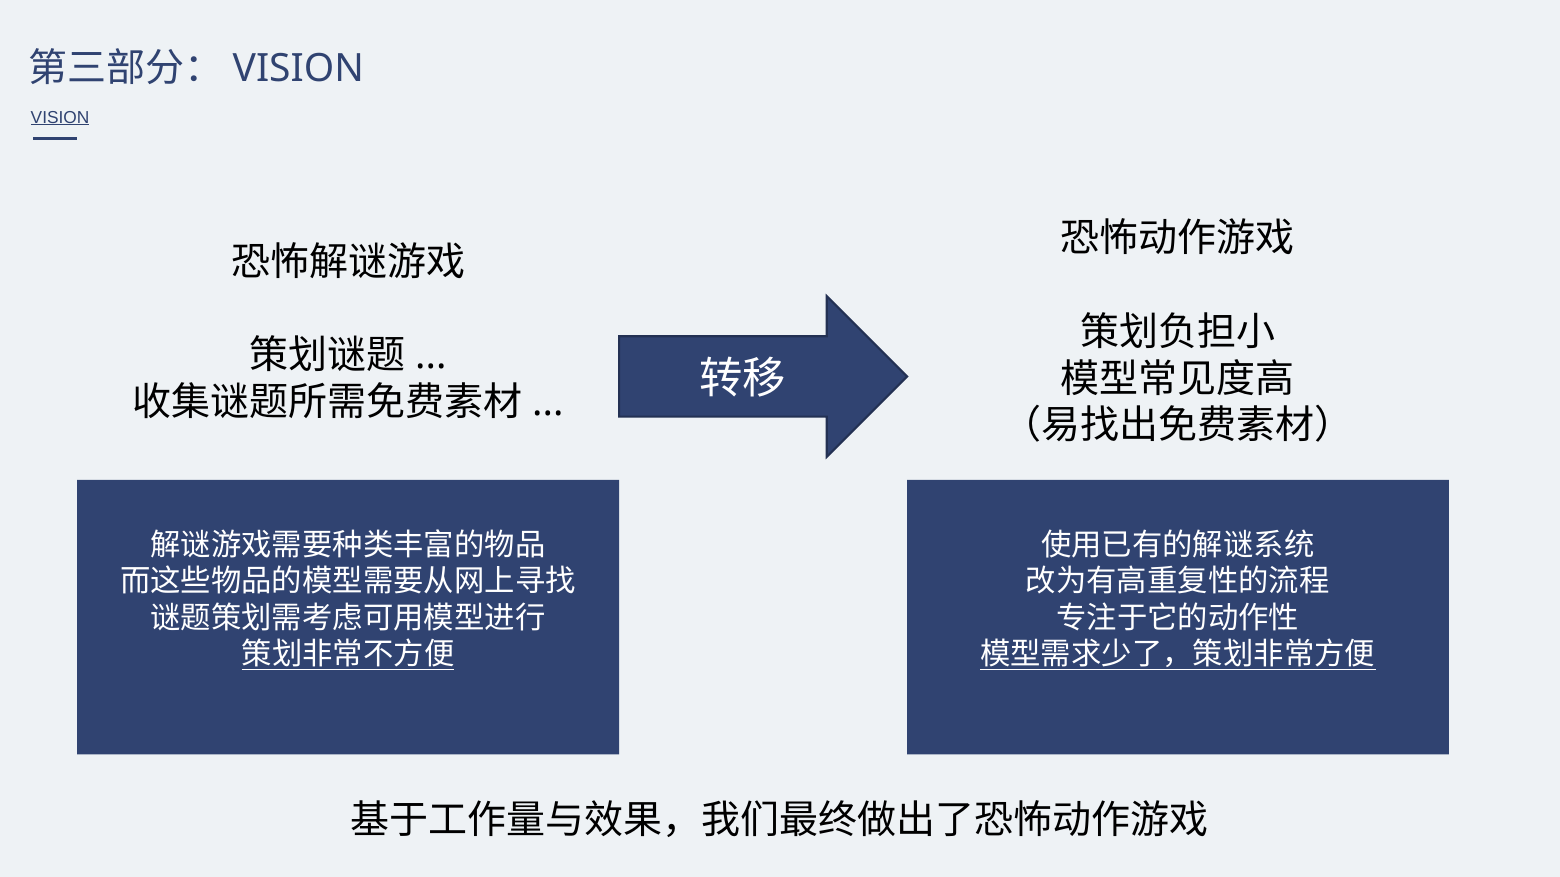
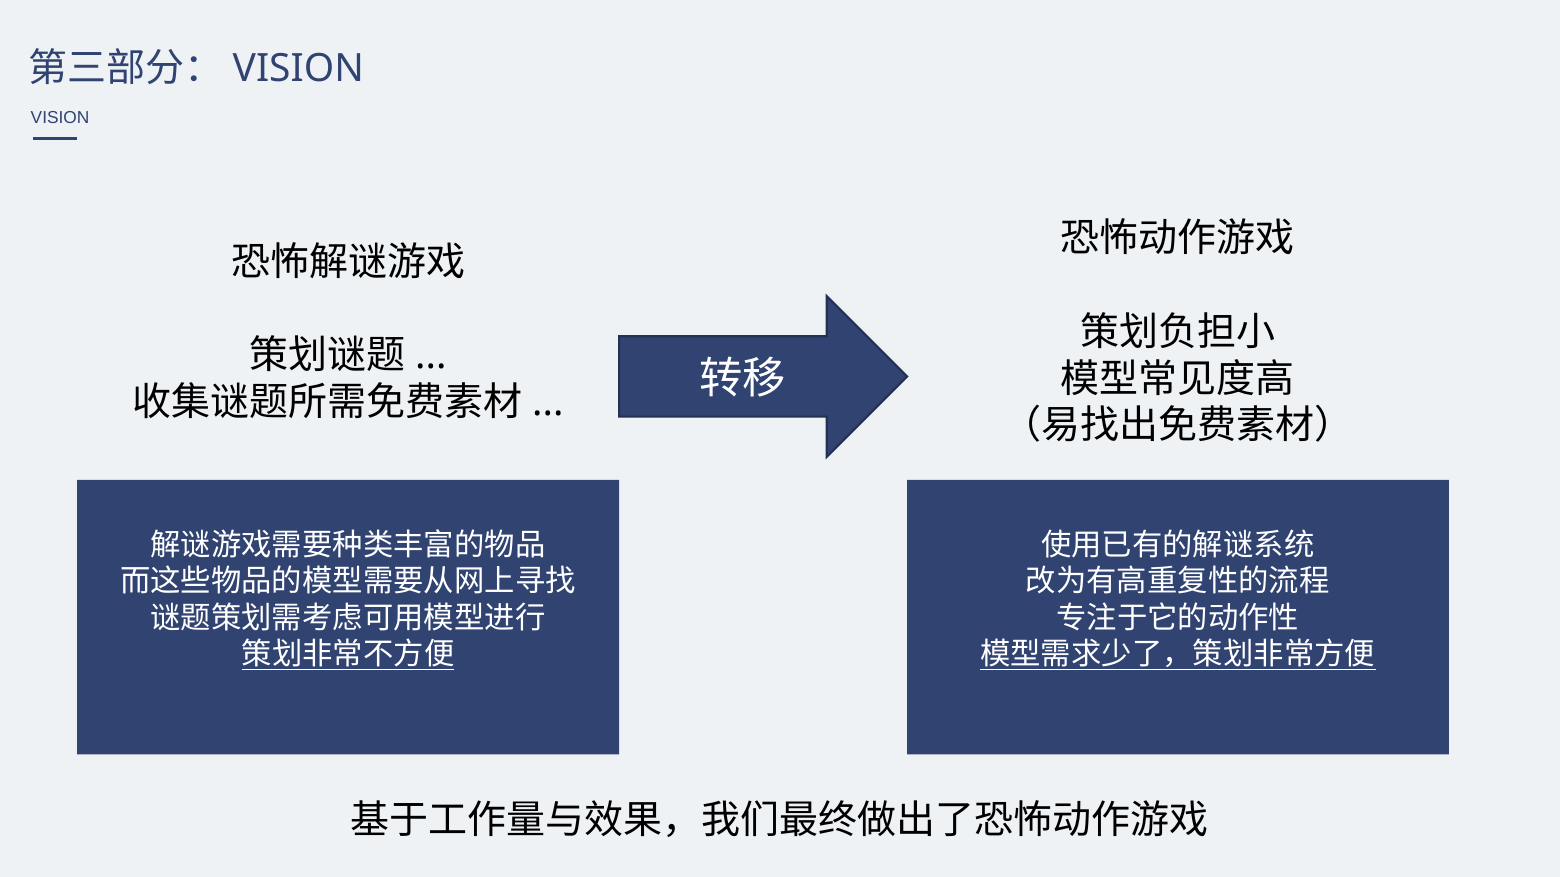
VISION underline: present -> none (60, 117)
